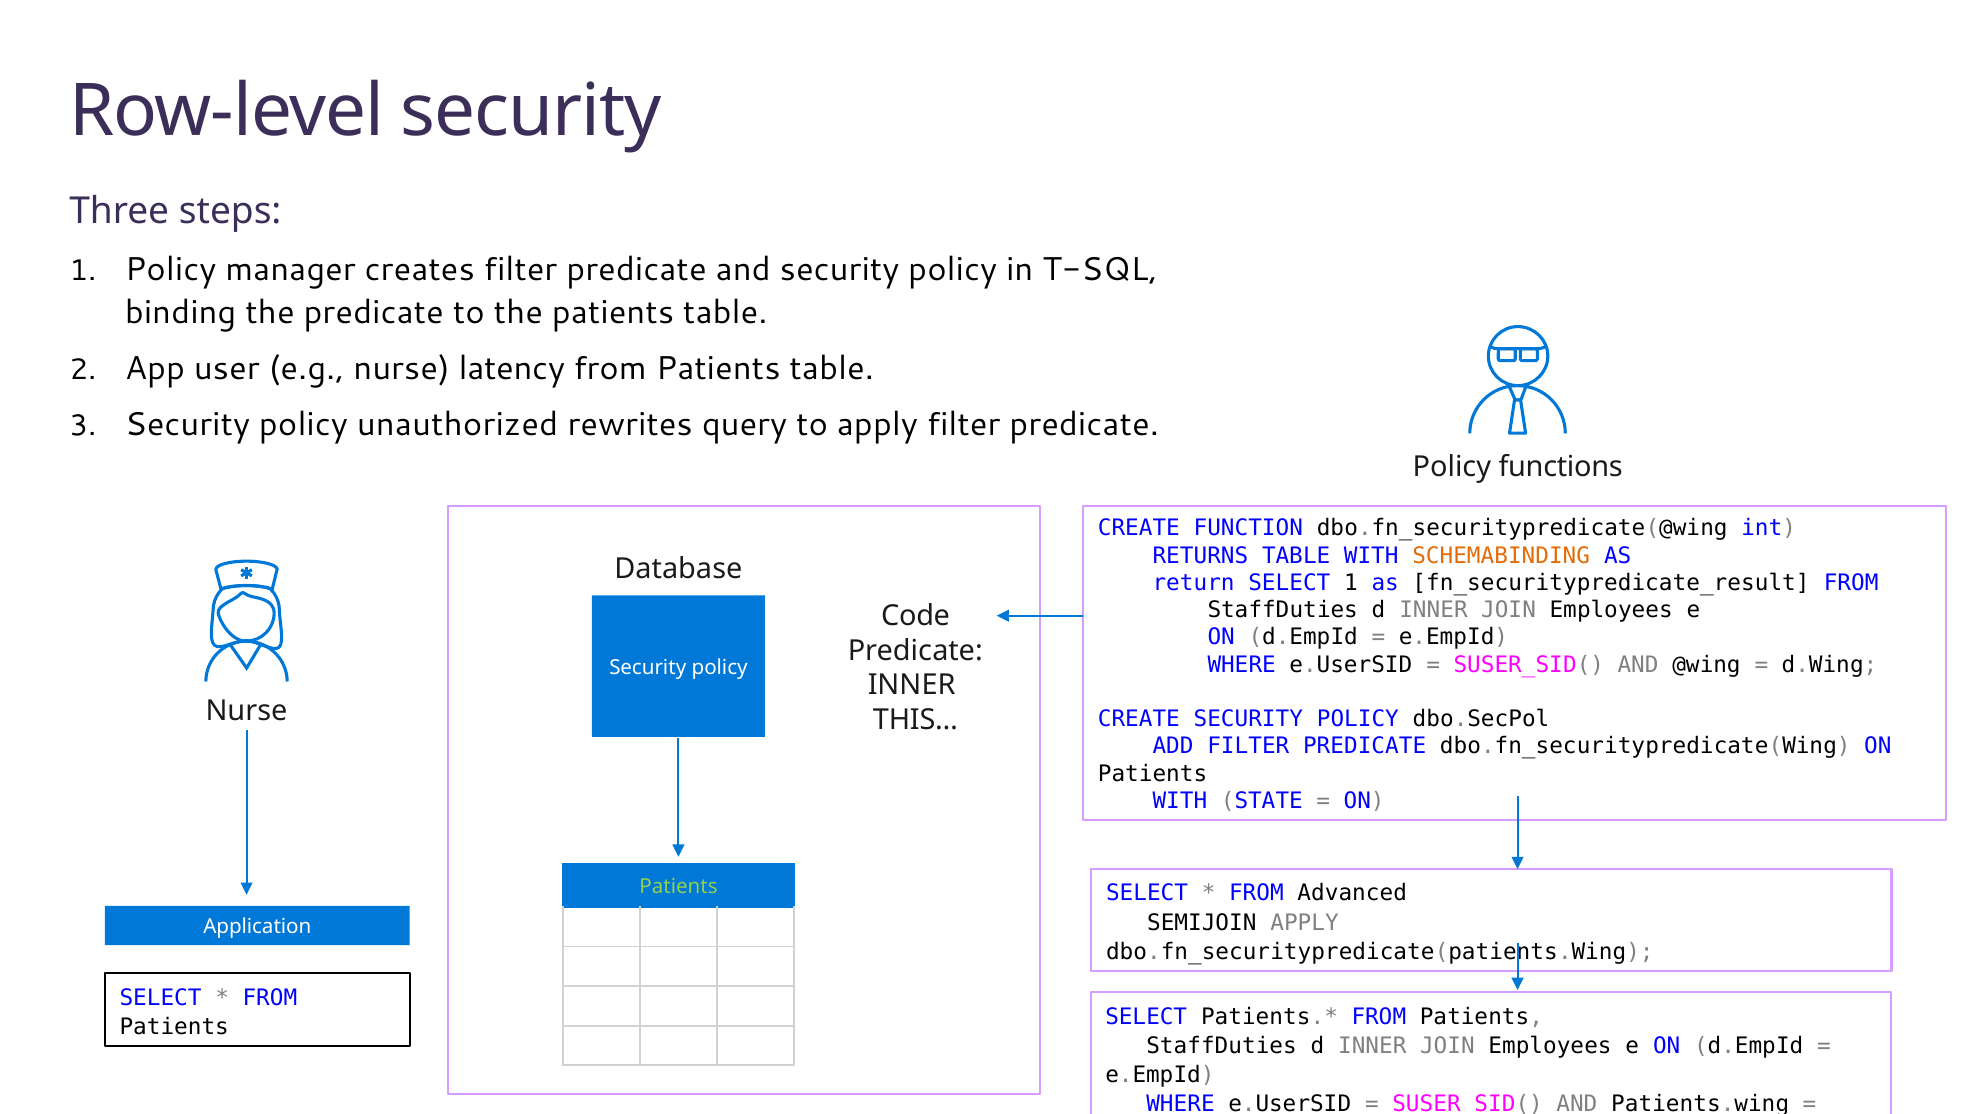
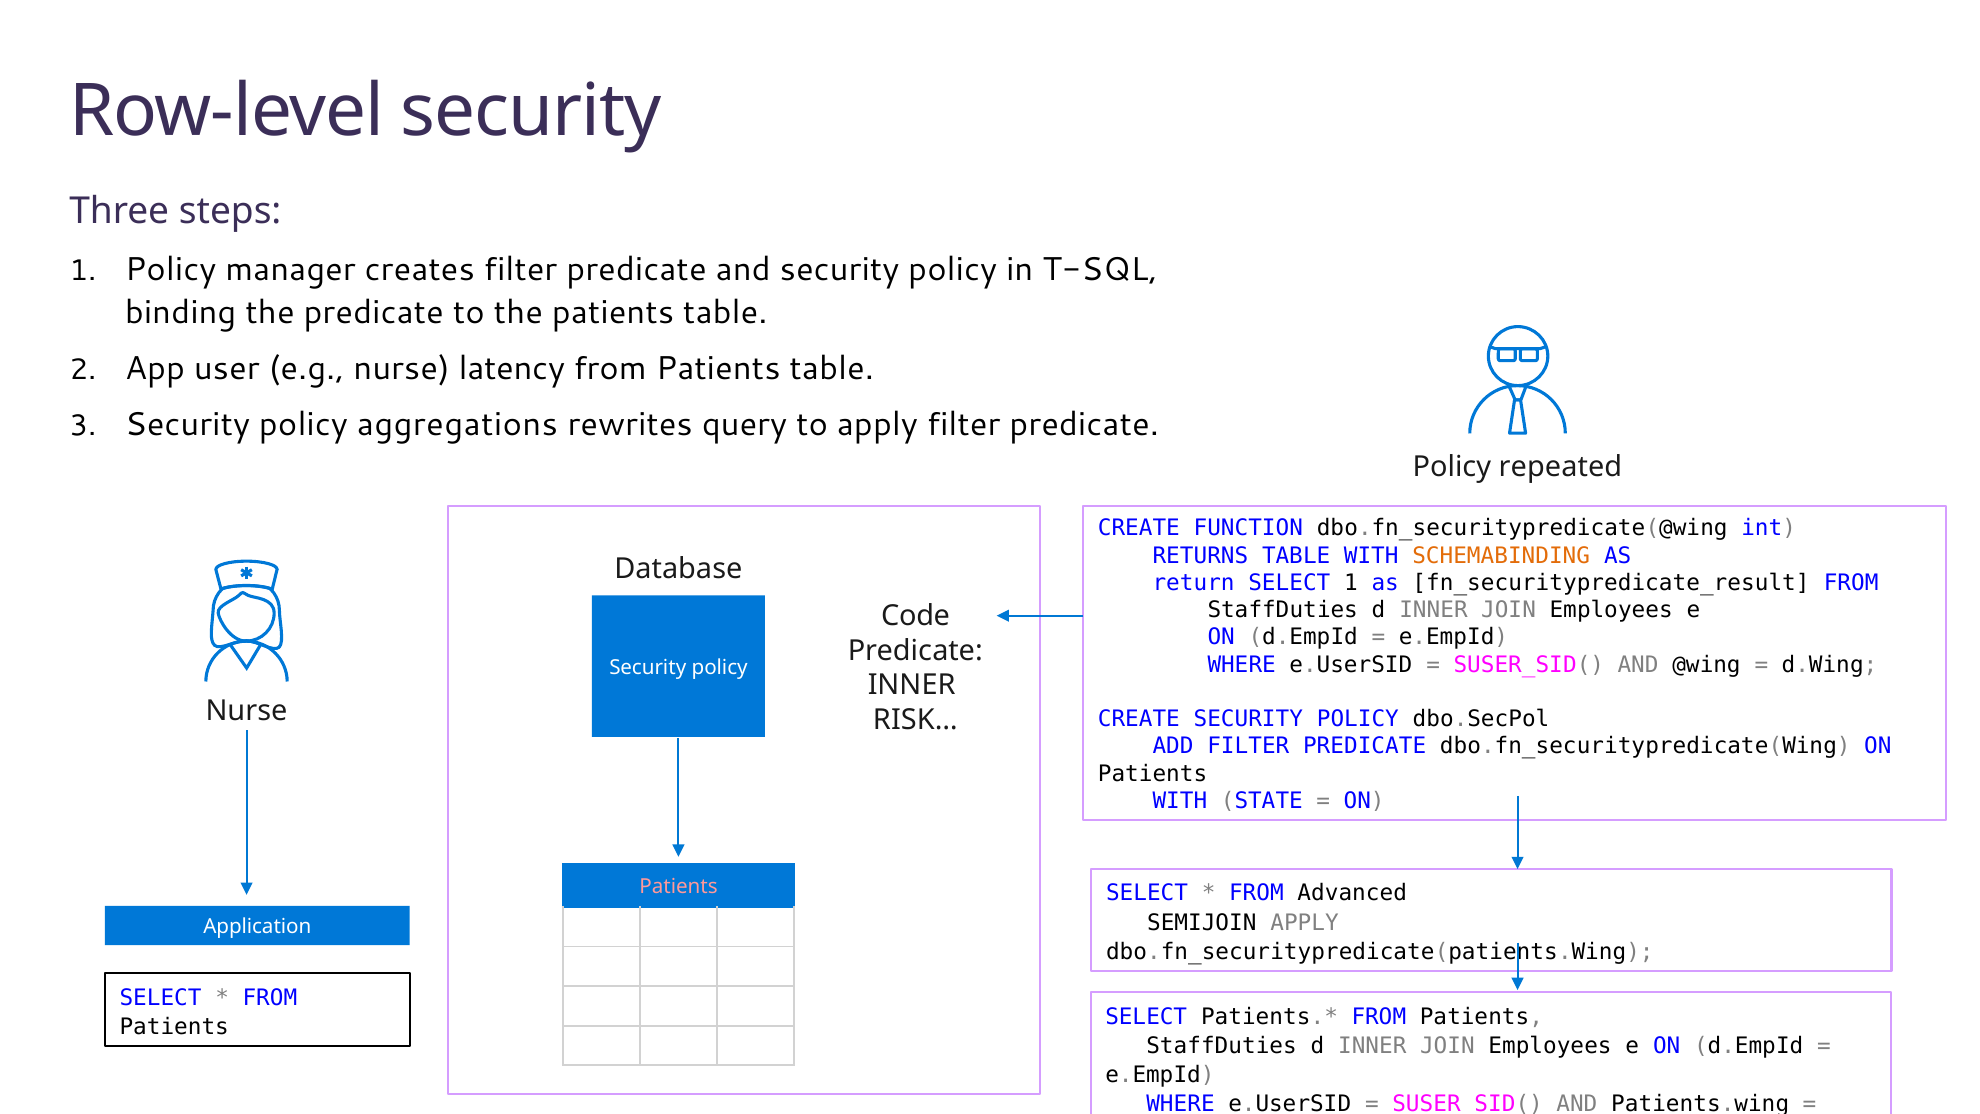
unauthorized: unauthorized -> aggregations (457, 425)
functions: functions -> repeated (1560, 466)
THIS…: THIS… -> RISK… (915, 720)
Patients colour: light green -> pink (679, 887)
